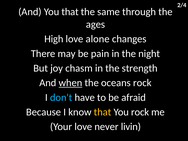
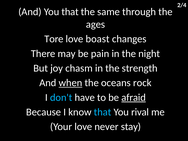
High: High -> Tore (54, 39)
alone: alone -> boast (98, 39)
afraid underline: none -> present (134, 97)
that colour: yellow -> light blue (103, 112)
You rock: rock -> rival (140, 112)
livin: livin -> stay (131, 127)
